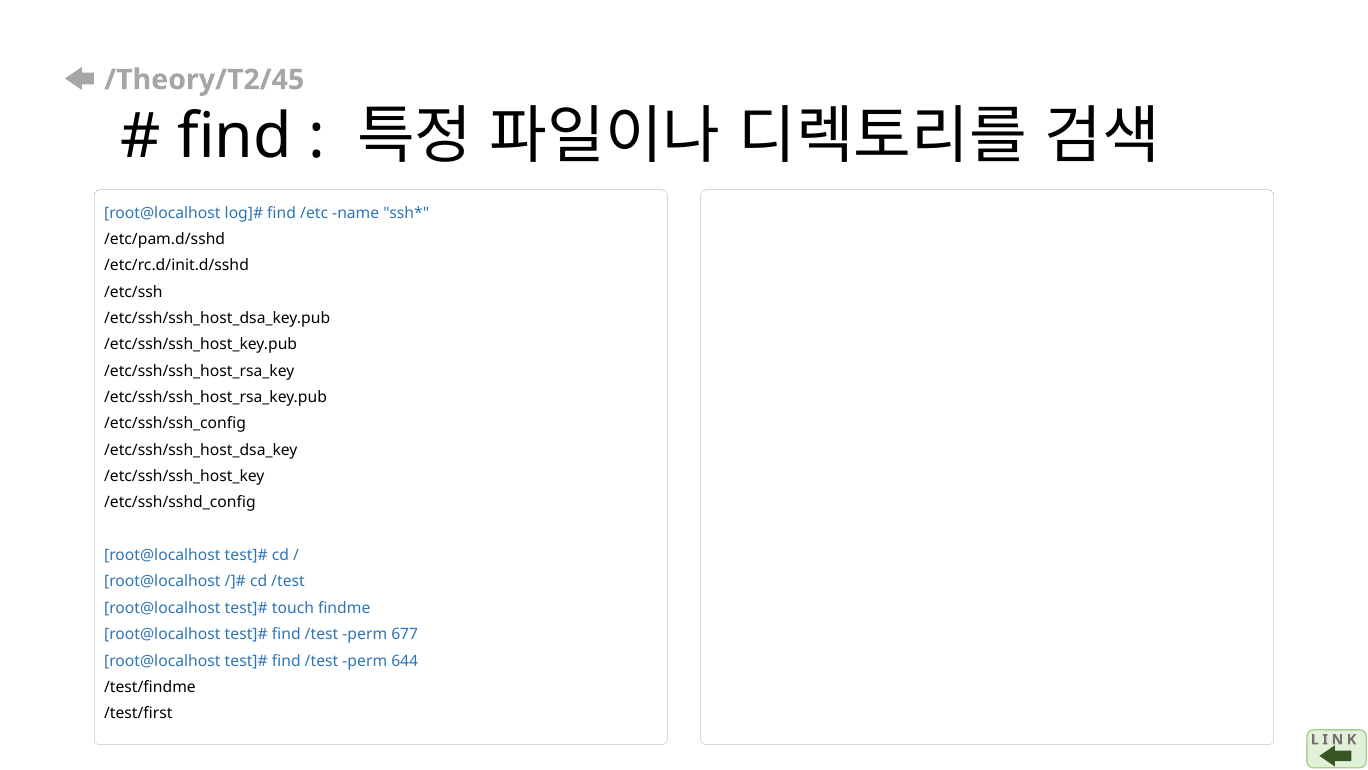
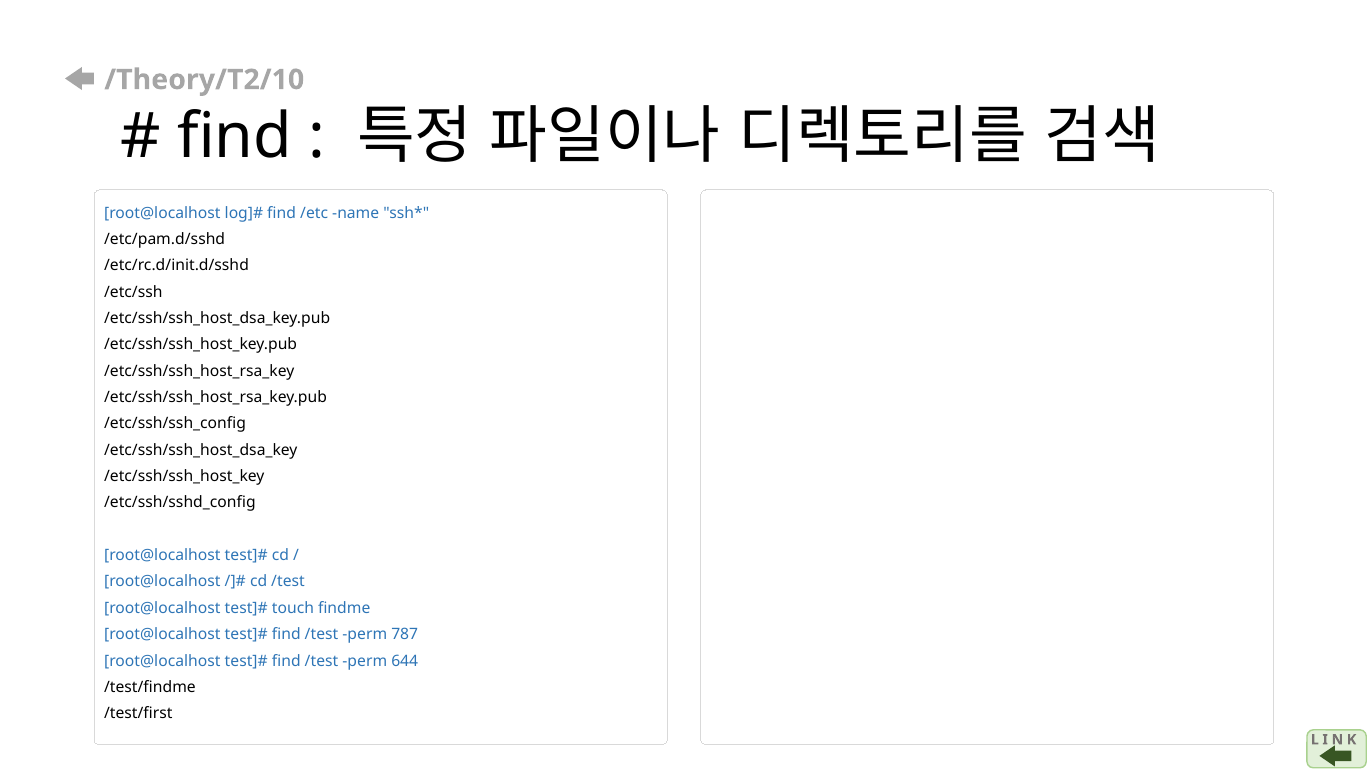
/Theory/T2/45: /Theory/T2/45 -> /Theory/T2/10 (204, 80)
677: 677 -> 787 (405, 634)
